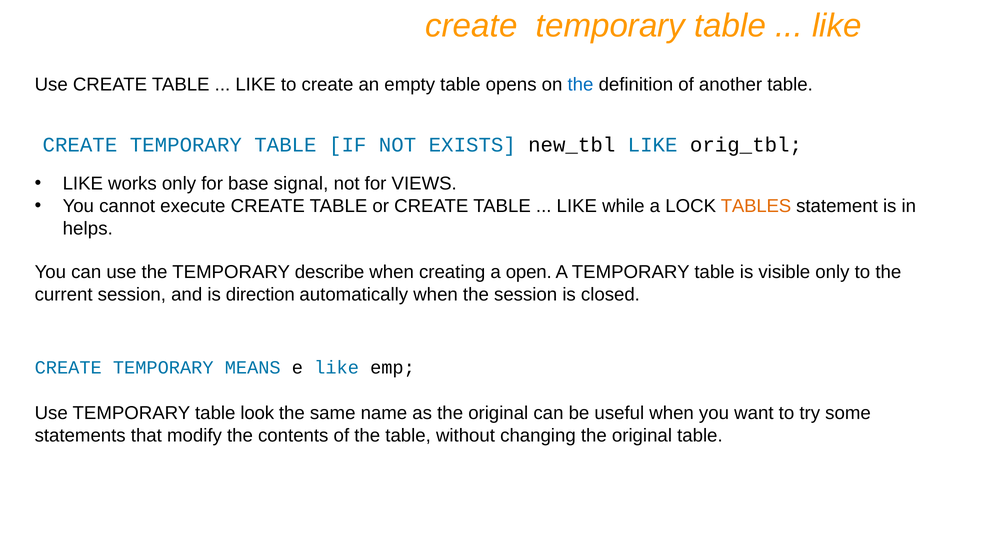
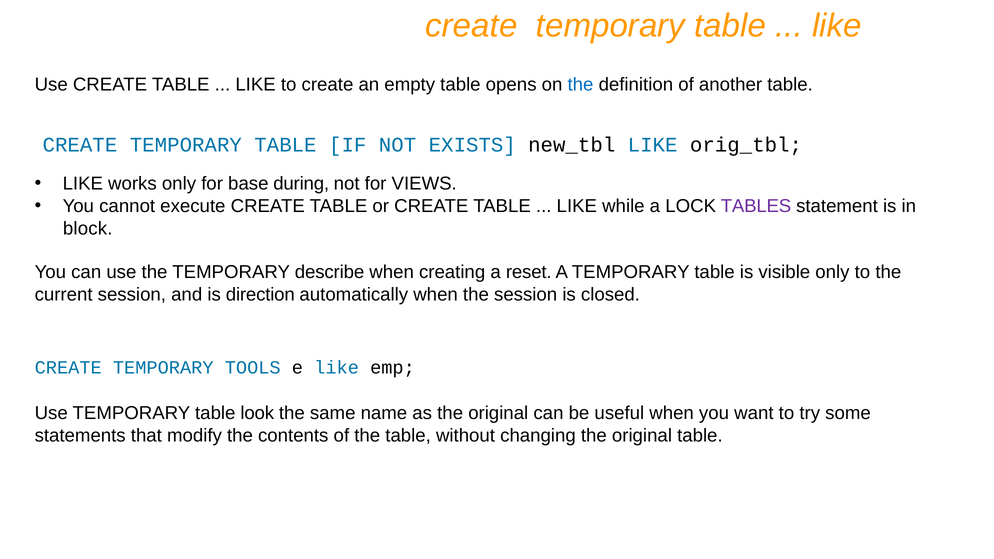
signal: signal -> during (301, 184)
TABLES colour: orange -> purple (756, 206)
helps: helps -> block (88, 229)
open: open -> reset (529, 272)
MEANS: MEANS -> TOOLS (253, 367)
